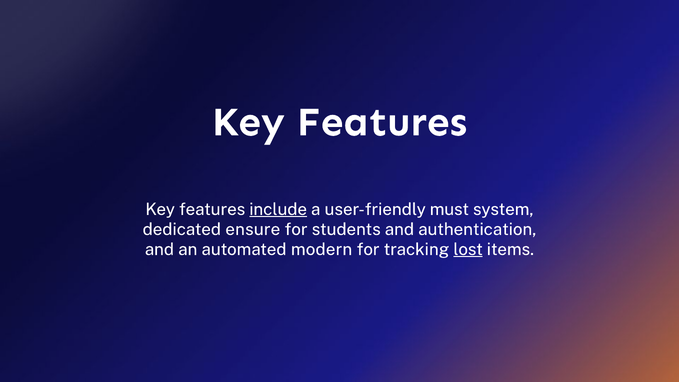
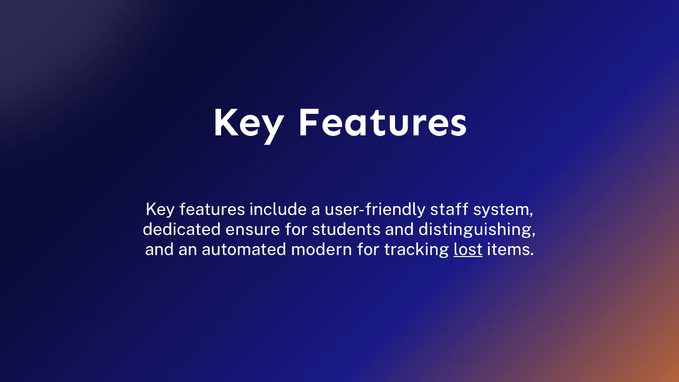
include underline: present -> none (278, 209)
must: must -> staff (449, 209)
authentication: authentication -> distinguishing (477, 229)
